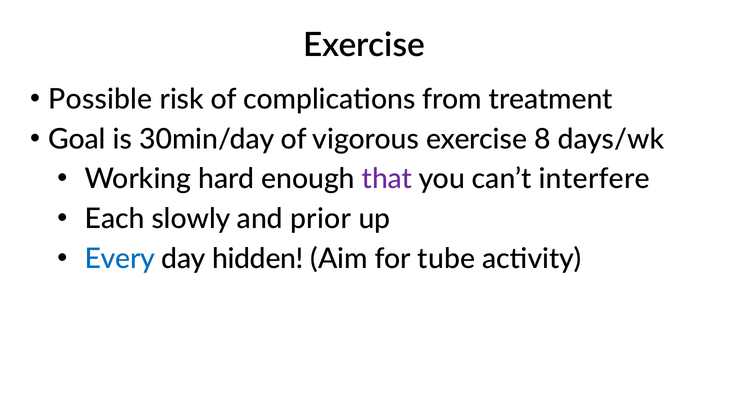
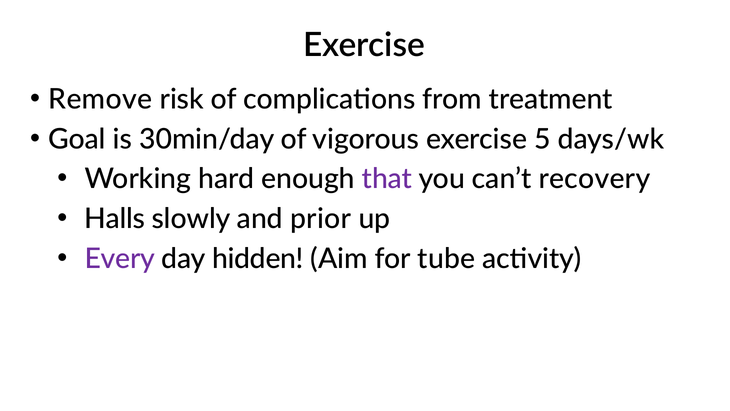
Possible: Possible -> Remove (100, 99)
8: 8 -> 5 (542, 139)
interfere: interfere -> recovery (594, 179)
Each: Each -> Halls (115, 219)
Every colour: blue -> purple (120, 258)
